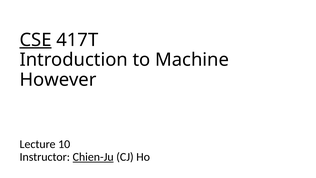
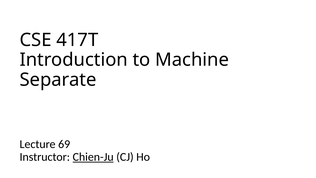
CSE underline: present -> none (36, 40)
However: However -> Separate (58, 80)
10: 10 -> 69 (64, 144)
